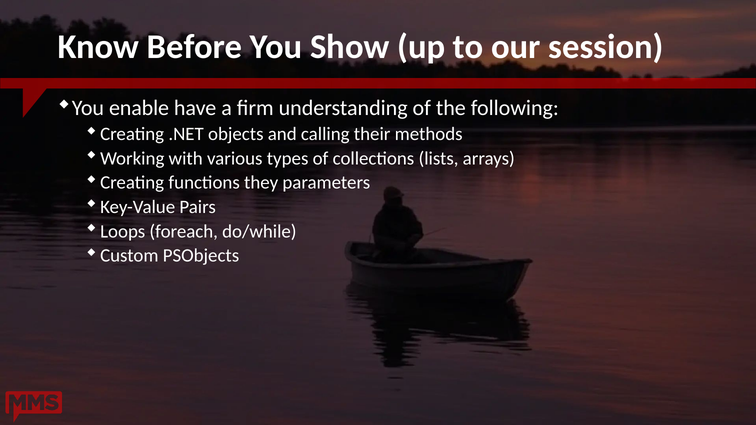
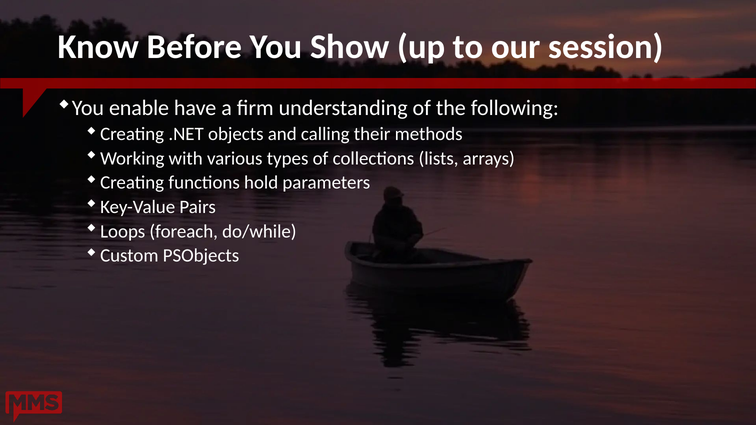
they: they -> hold (261, 183)
